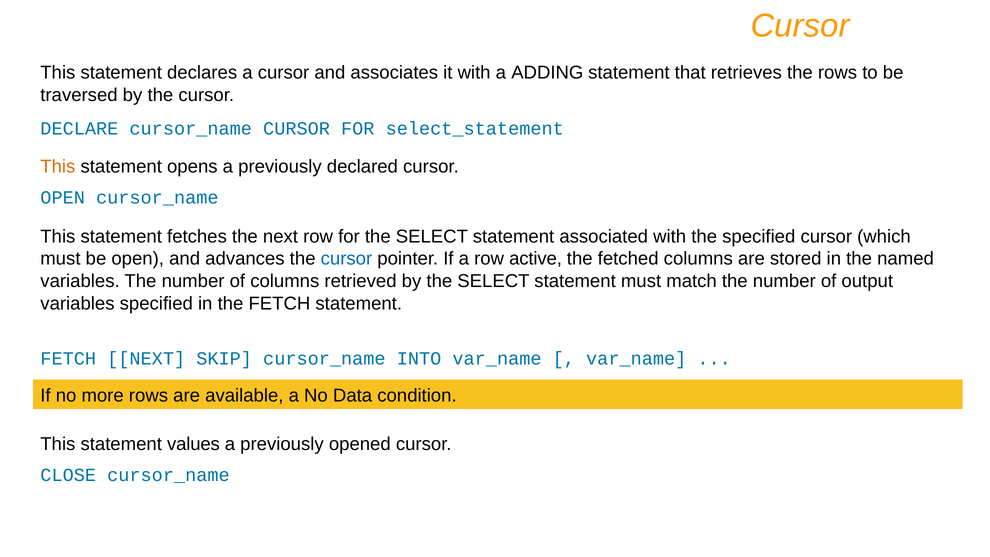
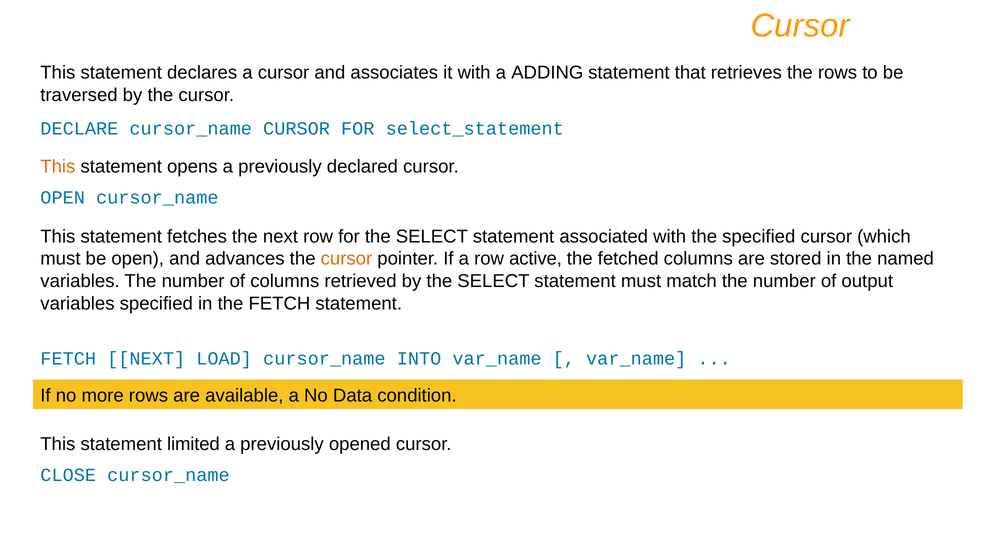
cursor colour: blue -> orange (346, 259)
SKIP: SKIP -> LOAD (224, 358)
values: values -> limited (193, 444)
